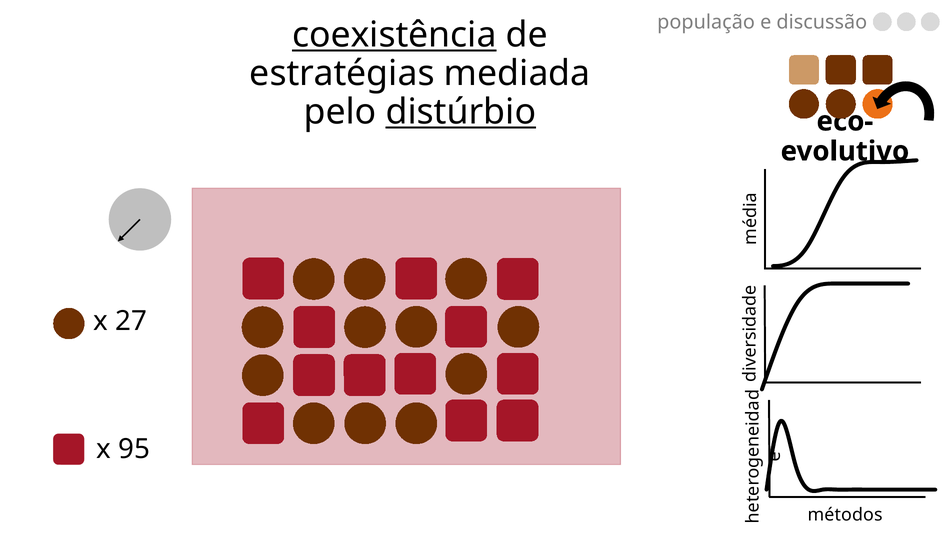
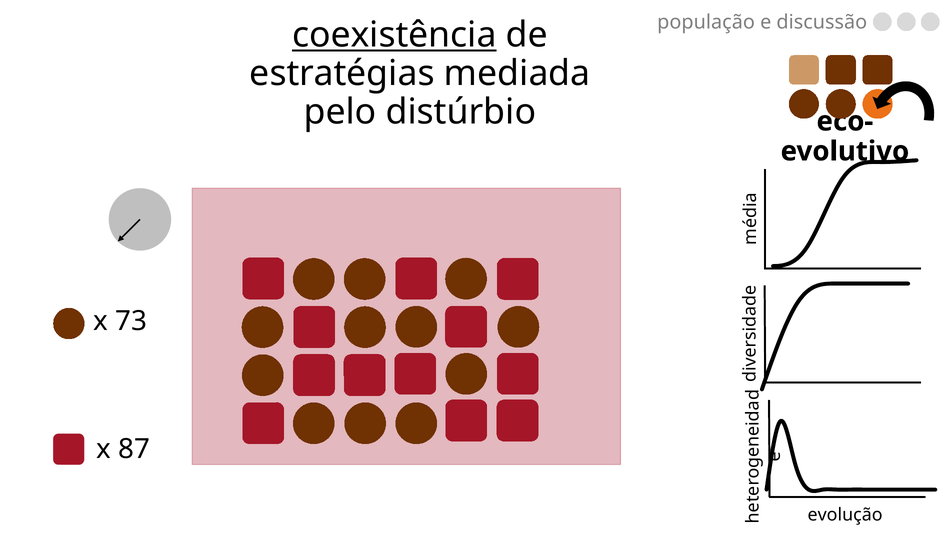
distúrbio underline: present -> none (461, 112)
27: 27 -> 73 (131, 321)
95: 95 -> 87 (134, 449)
métodos: métodos -> evolução (845, 515)
